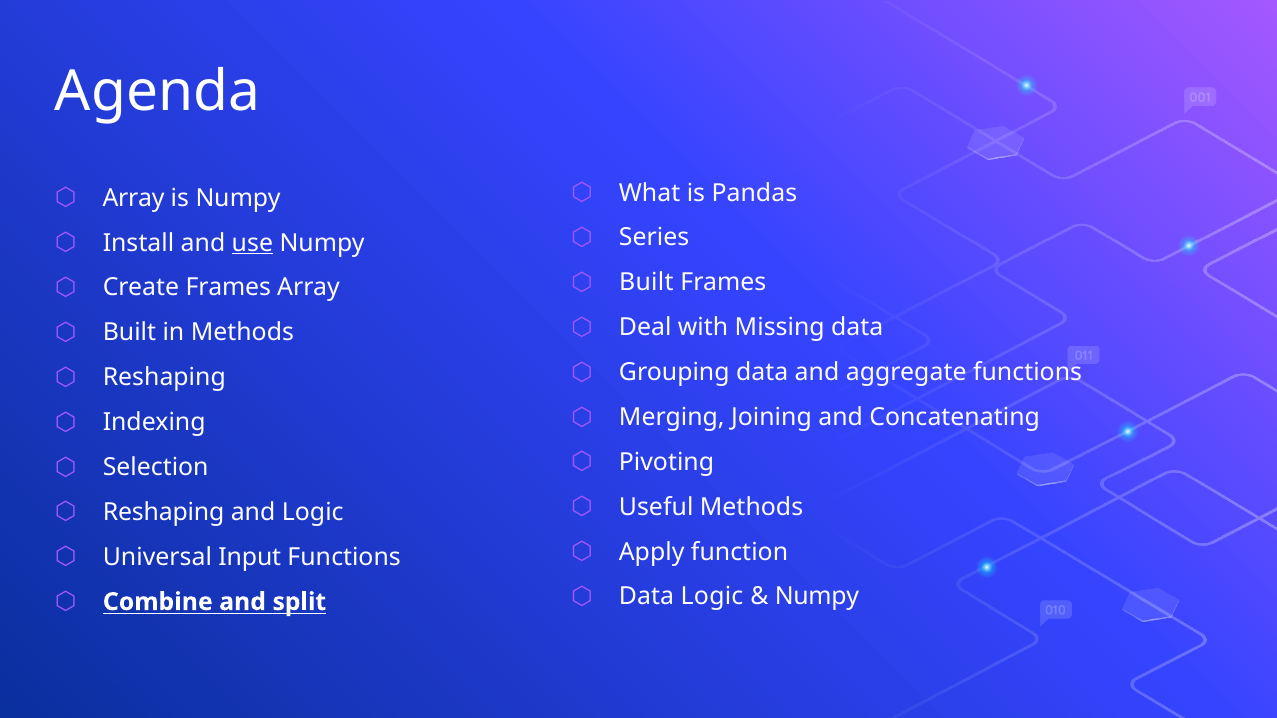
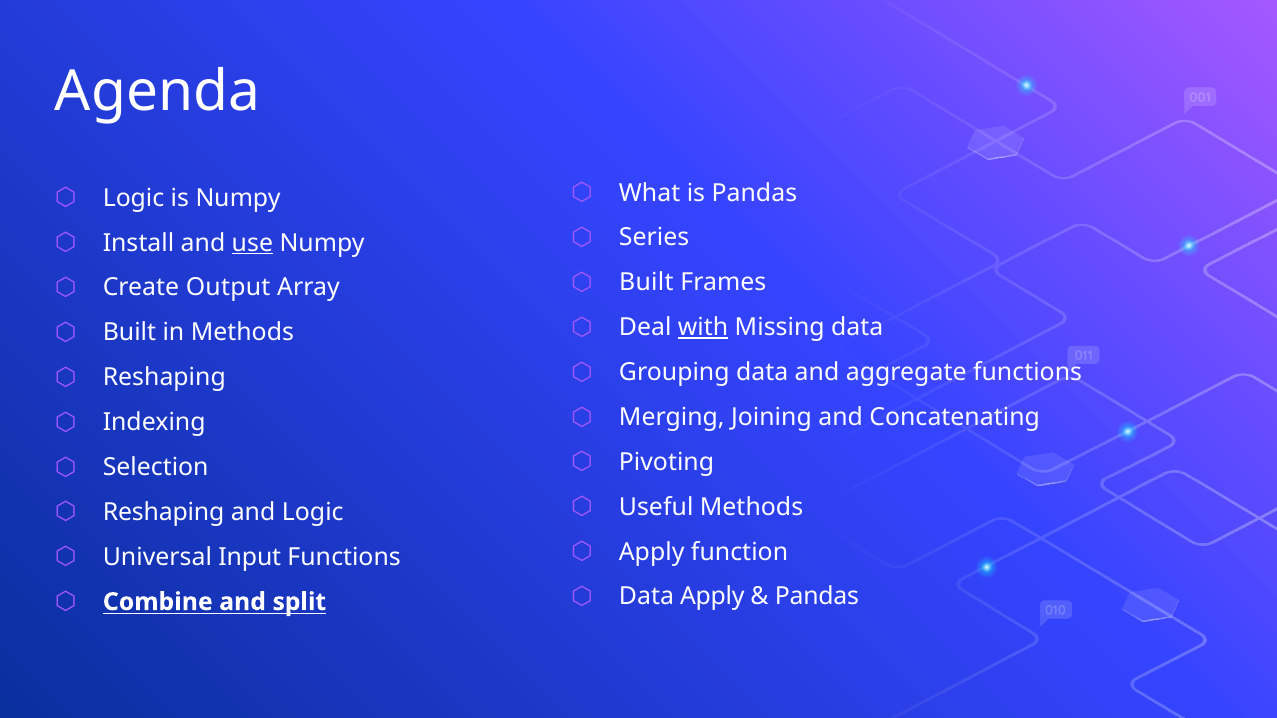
Array: Array -> Logic (133, 198)
Create Frames: Frames -> Output (228, 288)
with underline: none -> present (703, 328)
Data Logic: Logic -> Apply (712, 597)
Numpy: Numpy -> Pandas (817, 597)
